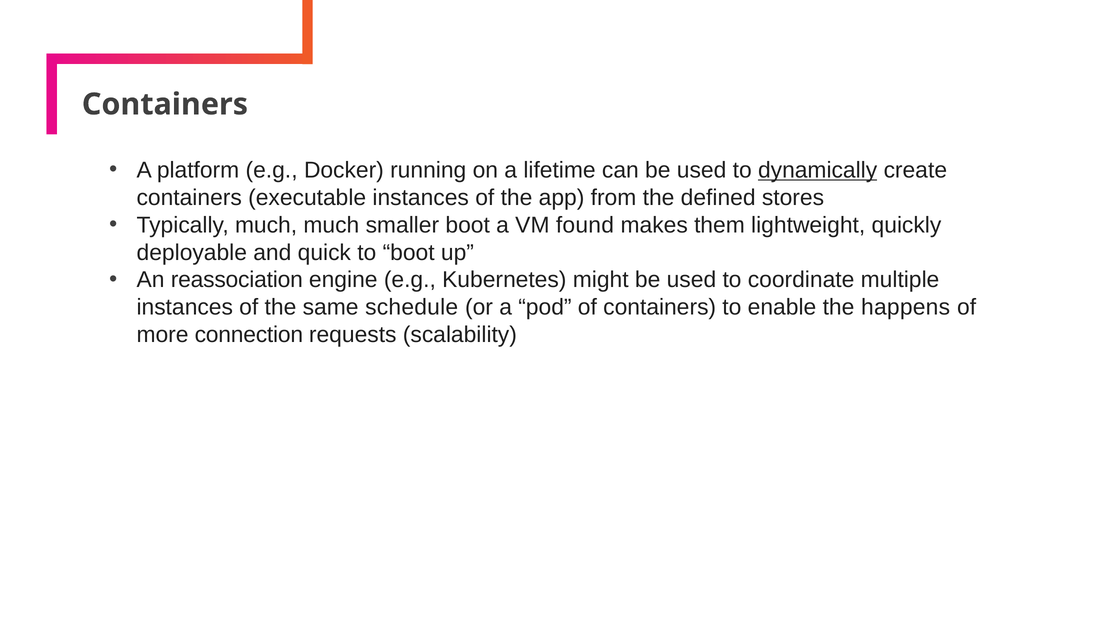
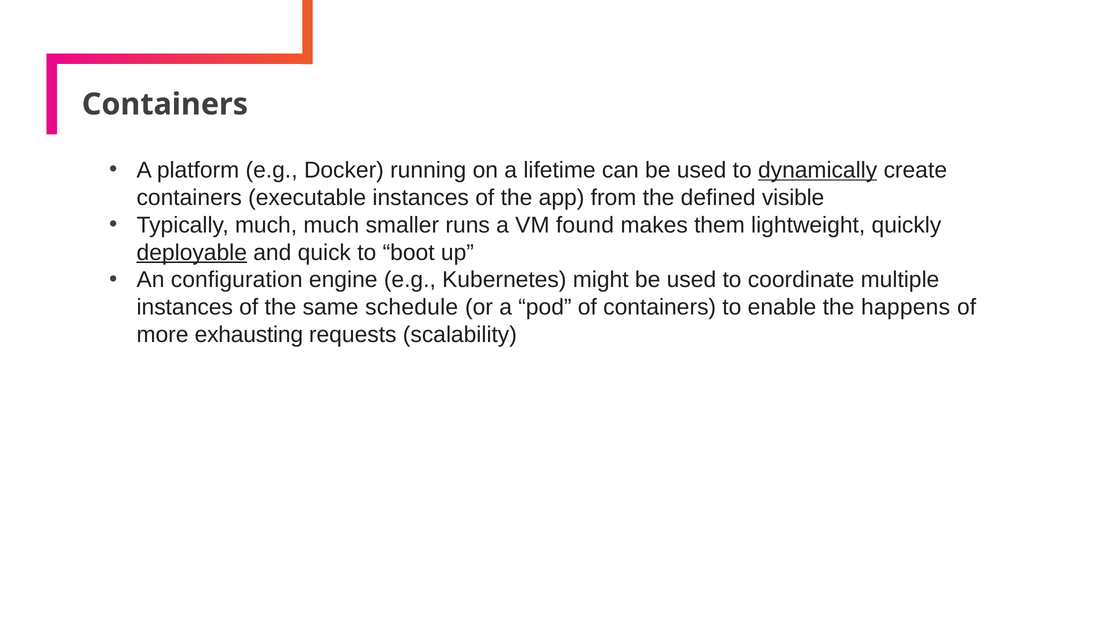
stores: stores -> visible (793, 198)
smaller boot: boot -> runs (468, 225)
deployable underline: none -> present (192, 253)
reassociation: reassociation -> configuration (237, 280)
connection: connection -> exhausting (249, 335)
